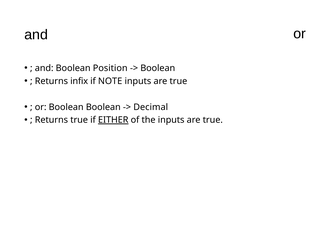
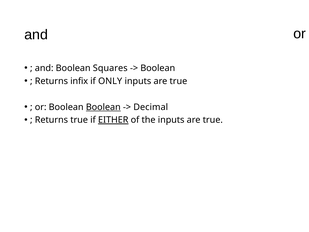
Position: Position -> Squares (110, 68)
NOTE: NOTE -> ONLY (110, 81)
Boolean underline: none -> present (103, 107)
